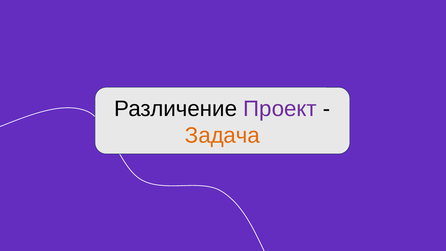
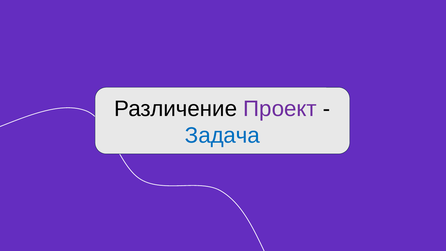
Задача colour: orange -> blue (222, 135)
